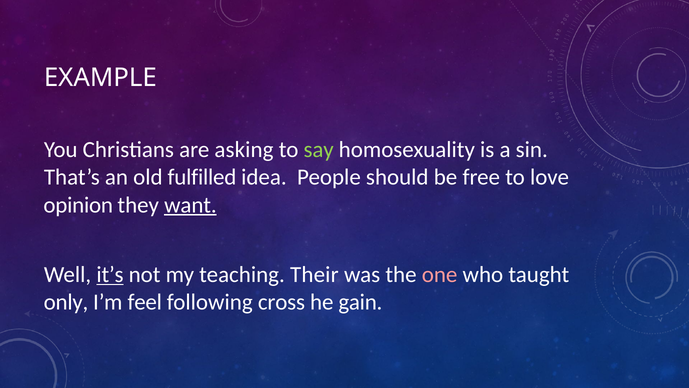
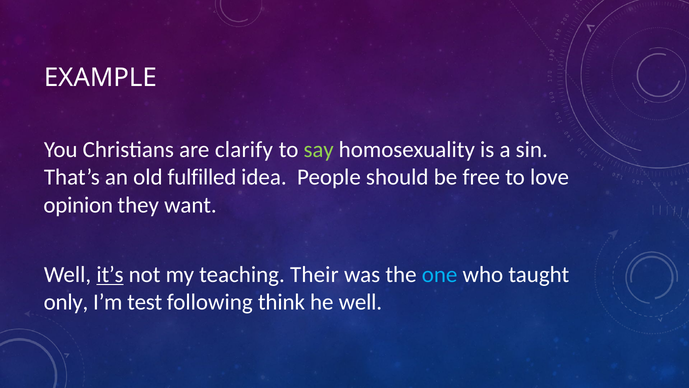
asking: asking -> clarify (244, 150)
want underline: present -> none (190, 205)
one colour: pink -> light blue (440, 274)
feel: feel -> test (145, 302)
cross: cross -> think (281, 302)
he gain: gain -> well (360, 302)
